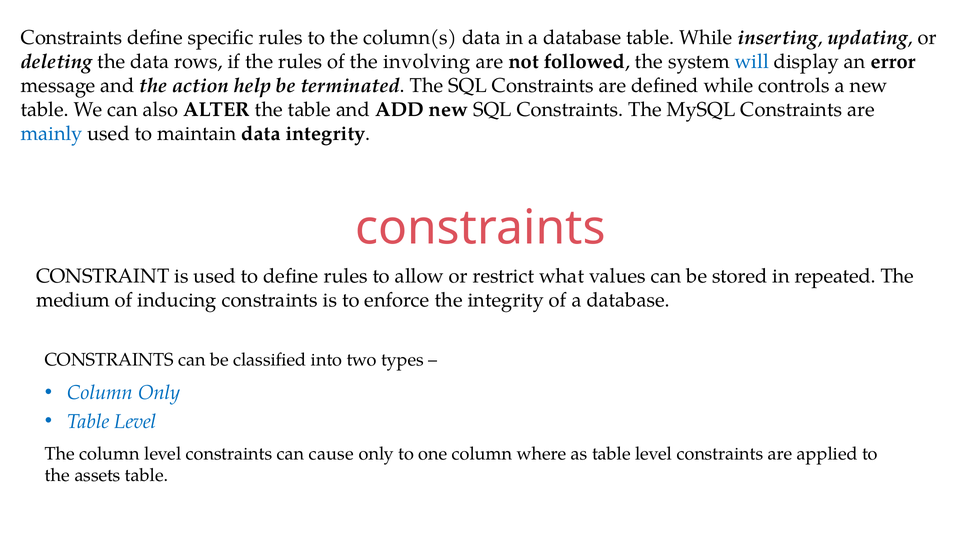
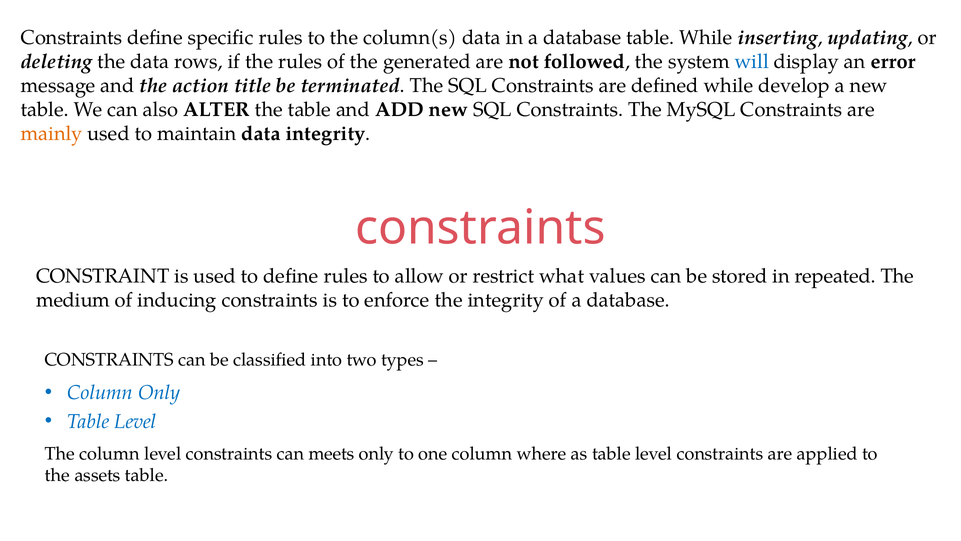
involving: involving -> generated (427, 62)
help: help -> title (253, 86)
controls: controls -> develop (794, 86)
mainly colour: blue -> orange (52, 134)
cause: cause -> meets (332, 453)
